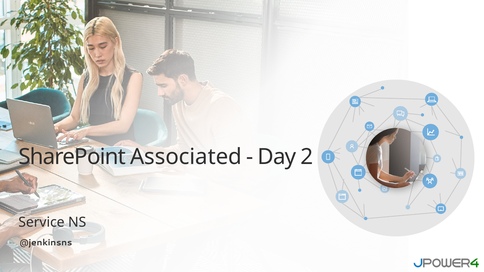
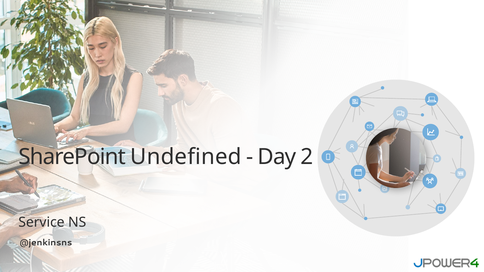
Associated: Associated -> Undefined (186, 157)
